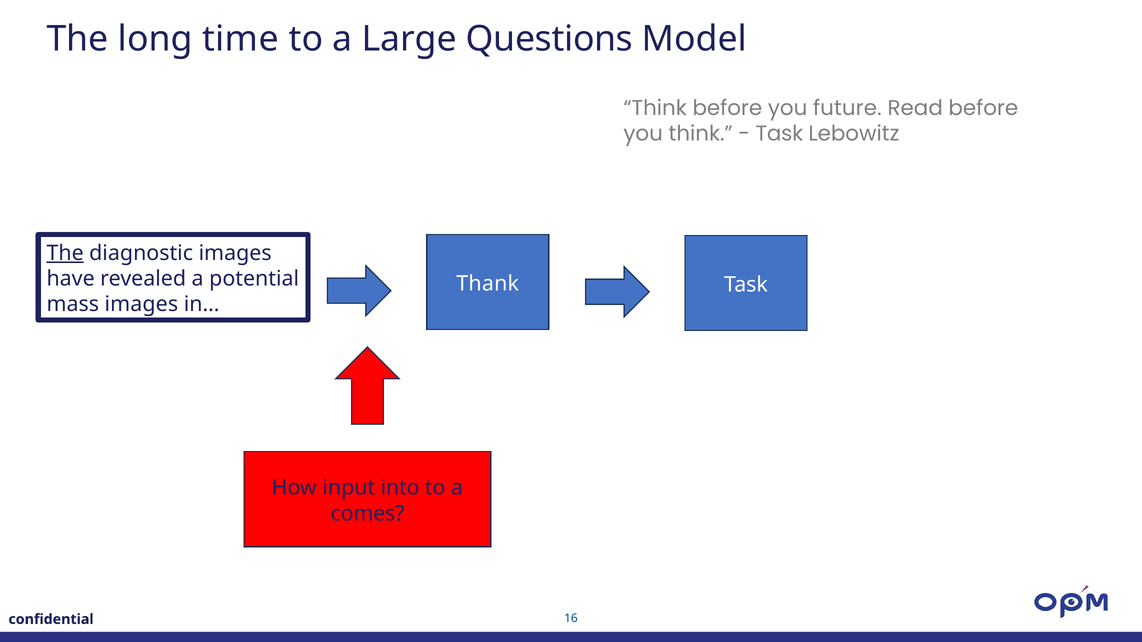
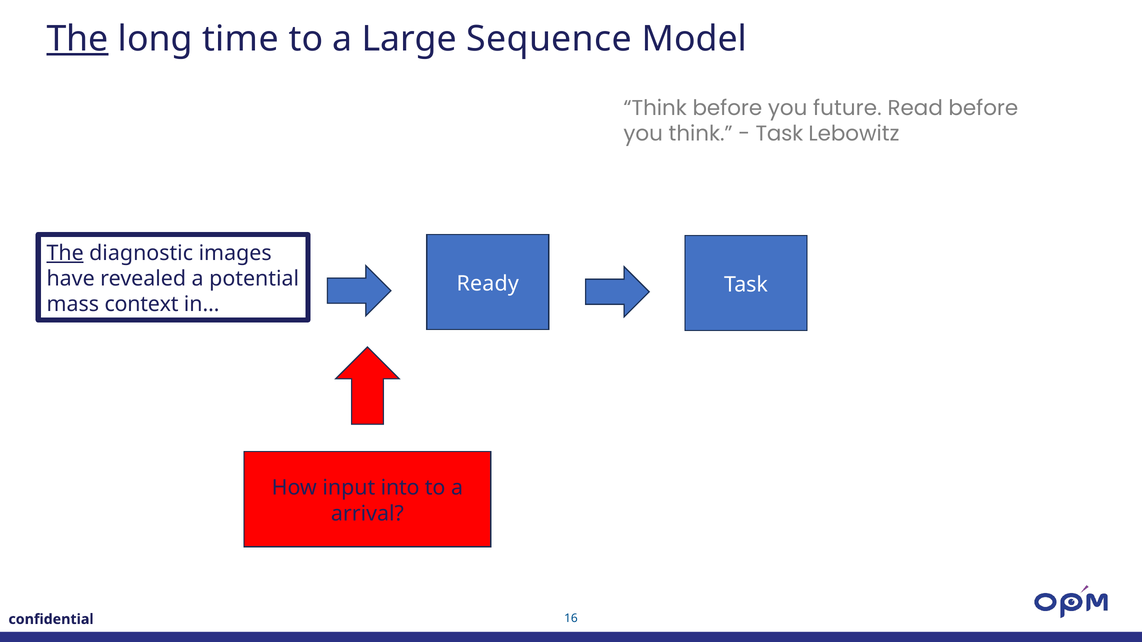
The underline: none -> present (78, 39)
Questions: Questions -> Sequence (549, 39)
Thank: Thank -> Ready (488, 284)
mass images: images -> context (142, 305)
comes: comes -> arrival (367, 514)
